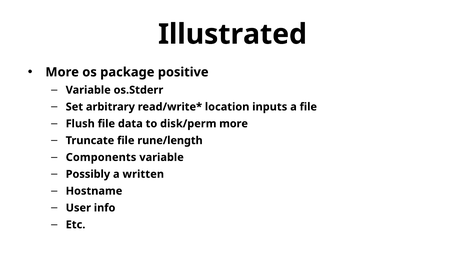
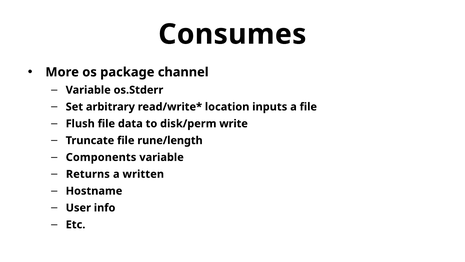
Illustrated: Illustrated -> Consumes (232, 34)
positive: positive -> channel (183, 72)
disk/perm more: more -> write (234, 123)
Possibly: Possibly -> Returns (88, 174)
